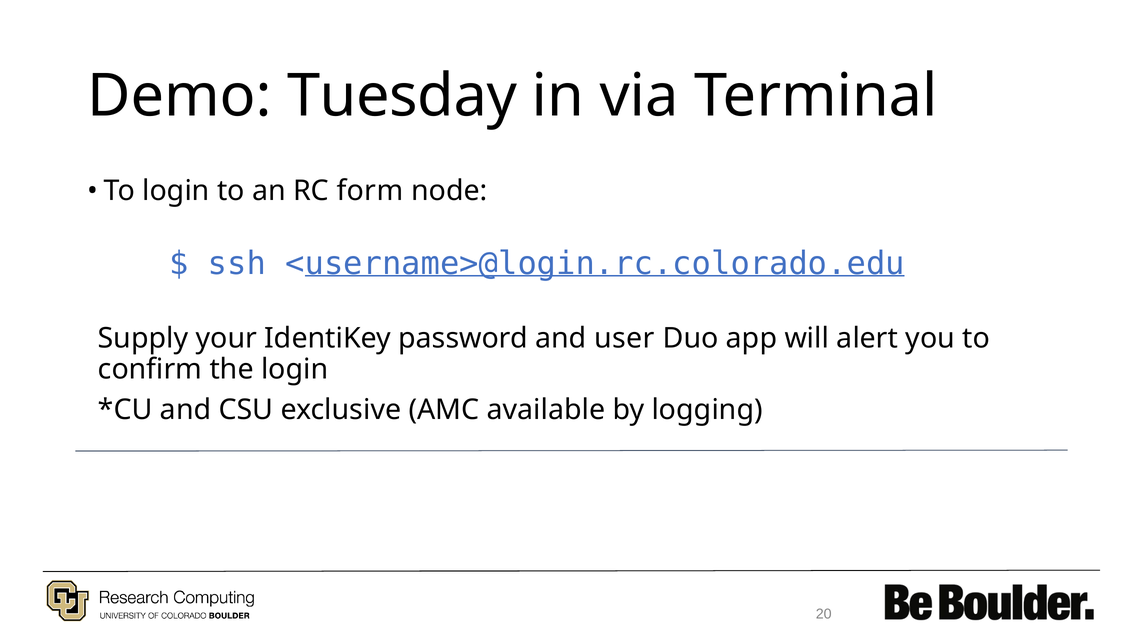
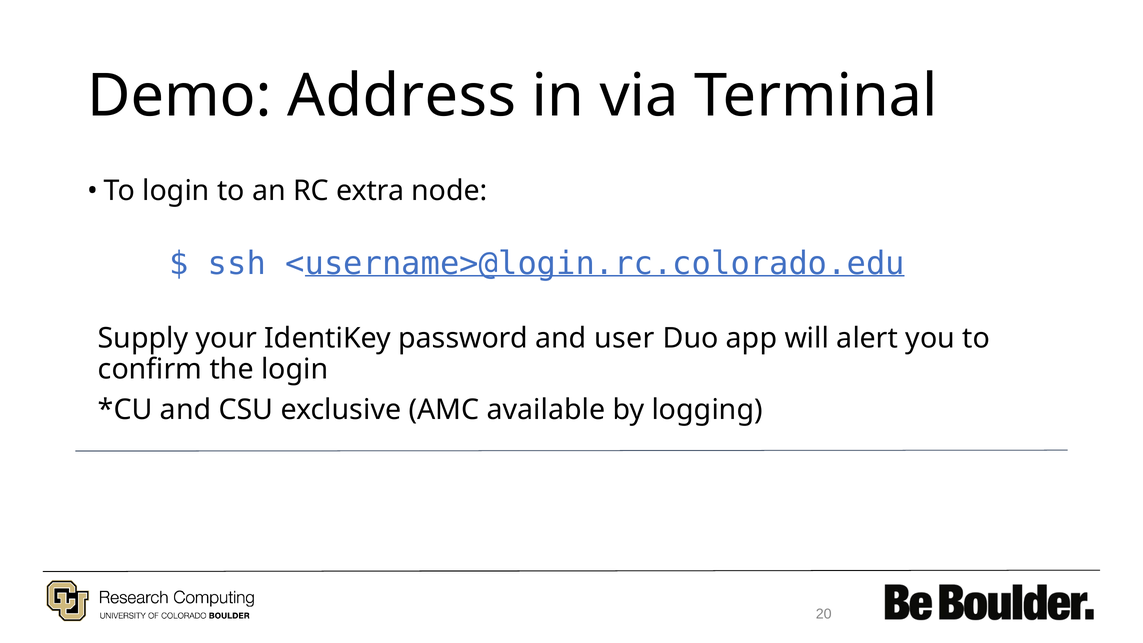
Tuesday: Tuesday -> Address (402, 96)
form: form -> extra (370, 191)
